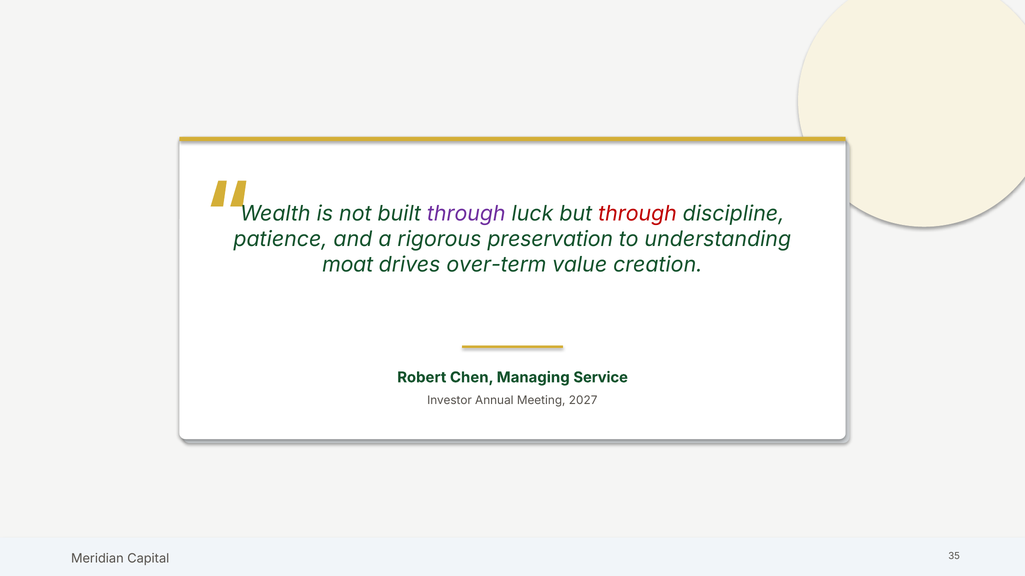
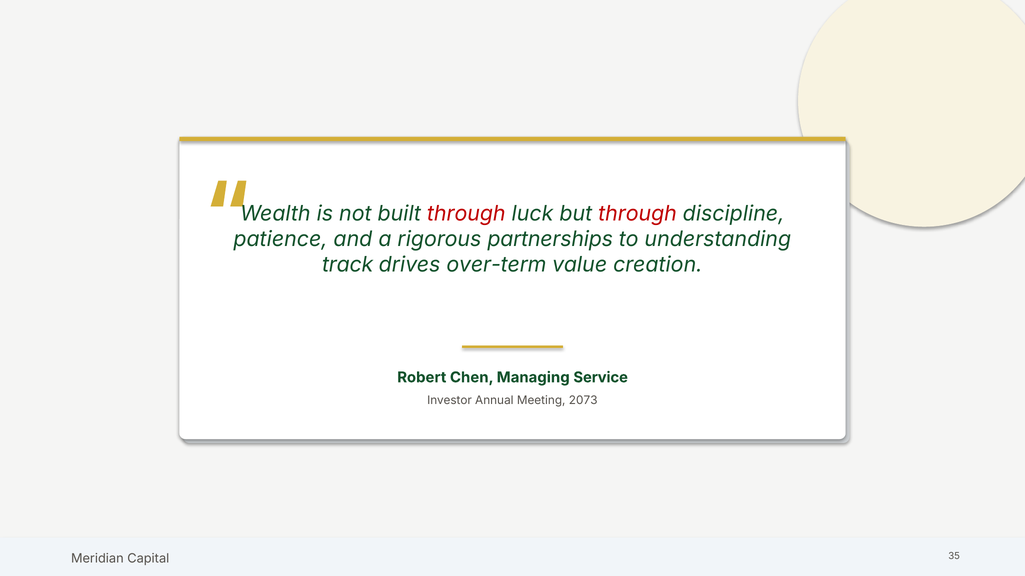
through colour: purple -> red (466, 214)
preservation: preservation -> partnerships (550, 240)
moat: moat -> track (348, 265)
2027: 2027 -> 2073 (583, 401)
